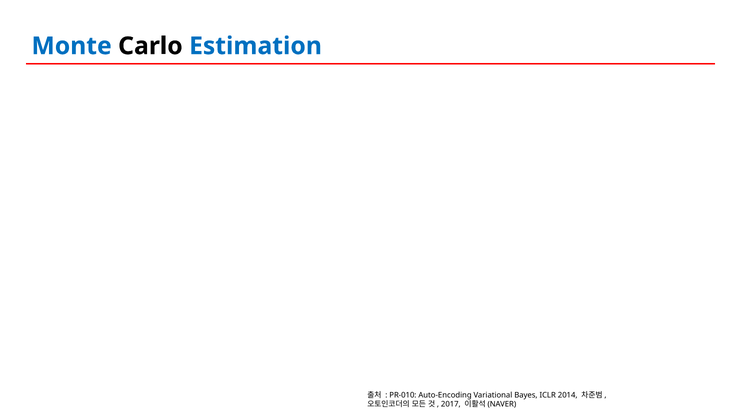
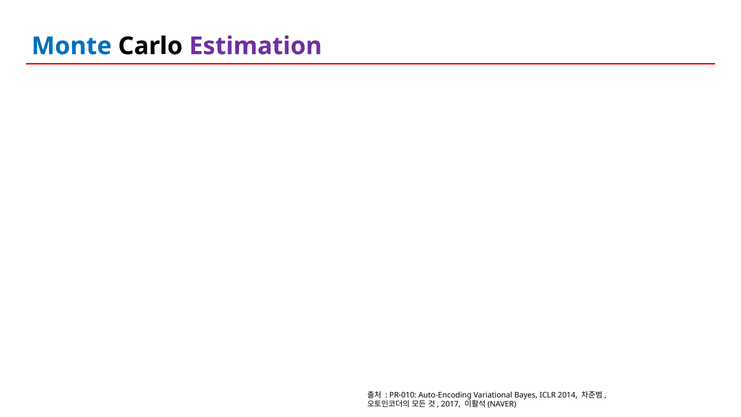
Estimation colour: blue -> purple (255, 46)
